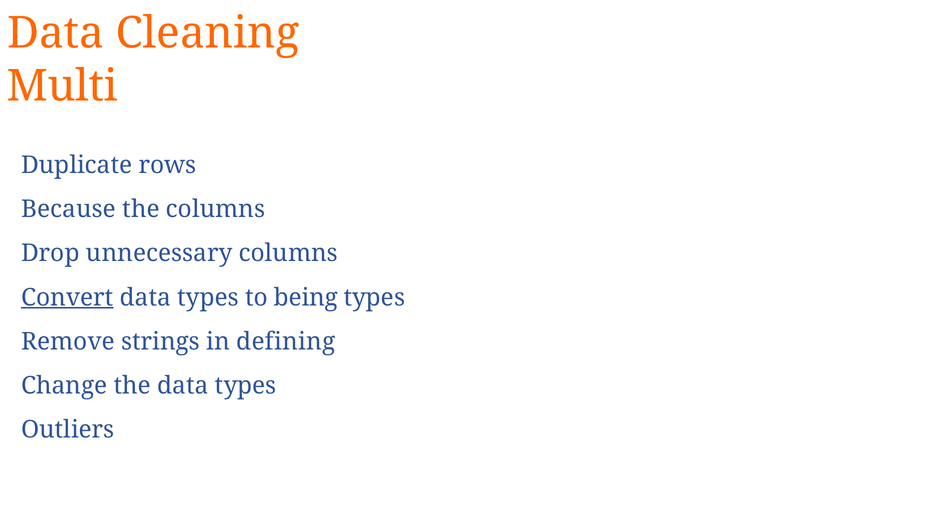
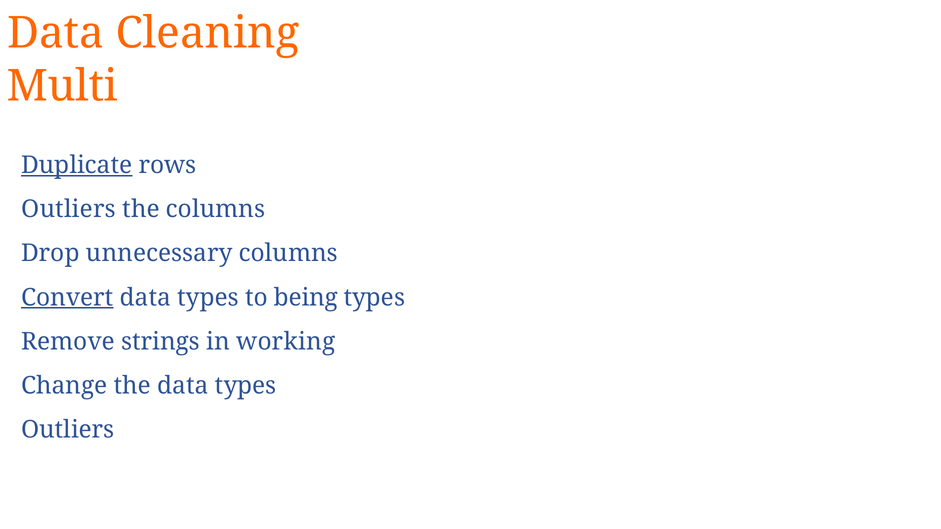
Duplicate underline: none -> present (77, 165)
Because: Because -> Outliers (69, 209)
defining: defining -> working (286, 342)
